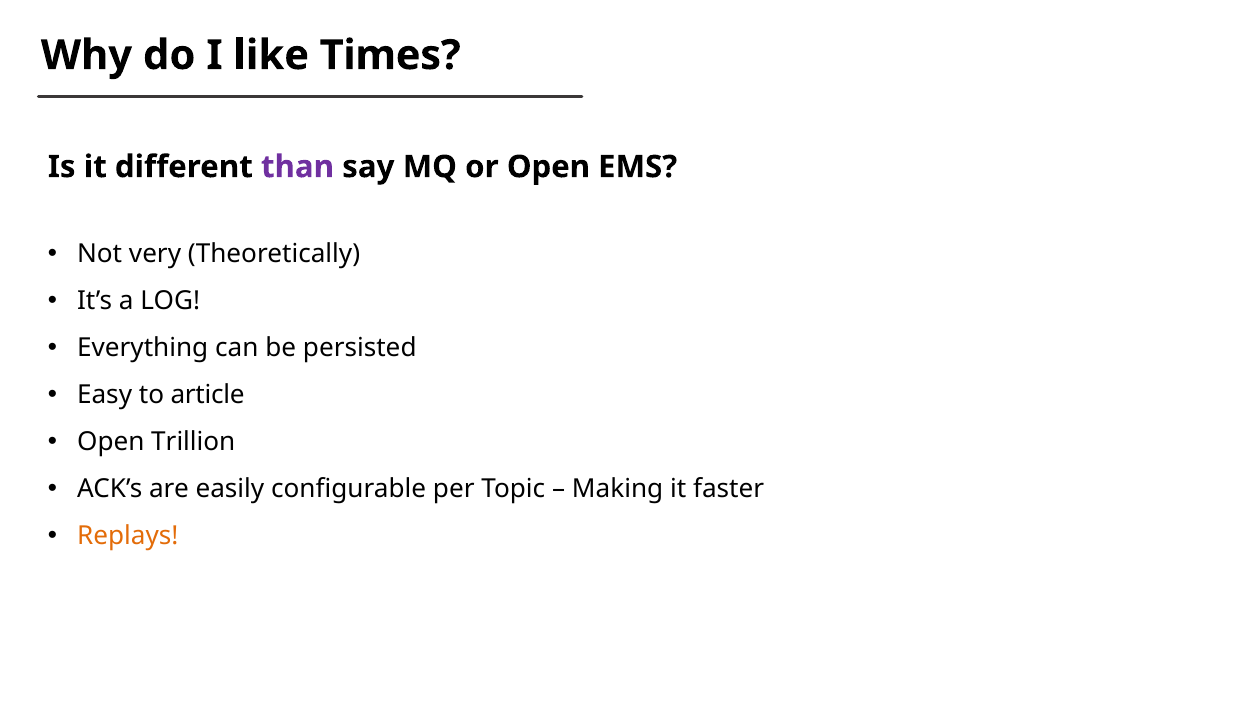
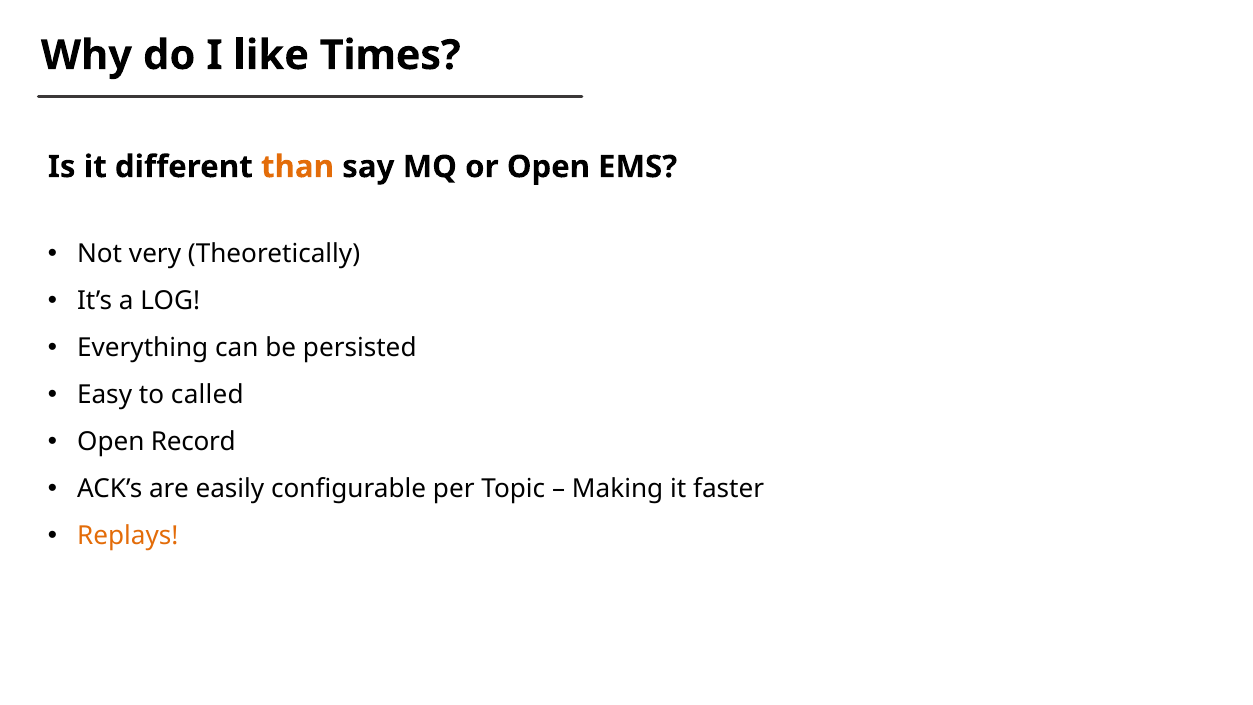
than colour: purple -> orange (298, 167)
article: article -> called (207, 395)
Trillion: Trillion -> Record (193, 442)
